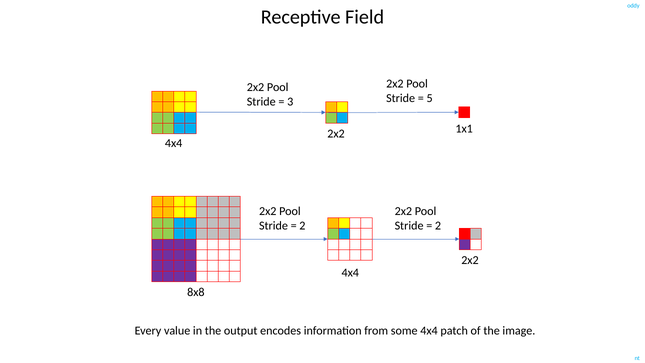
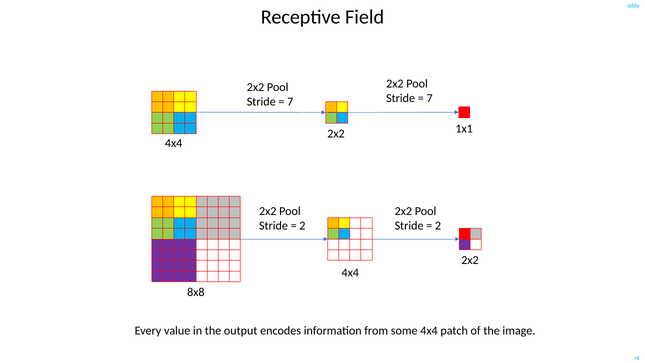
5: 5 -> 7 (430, 98)
3: 3 -> 7 (290, 102)
